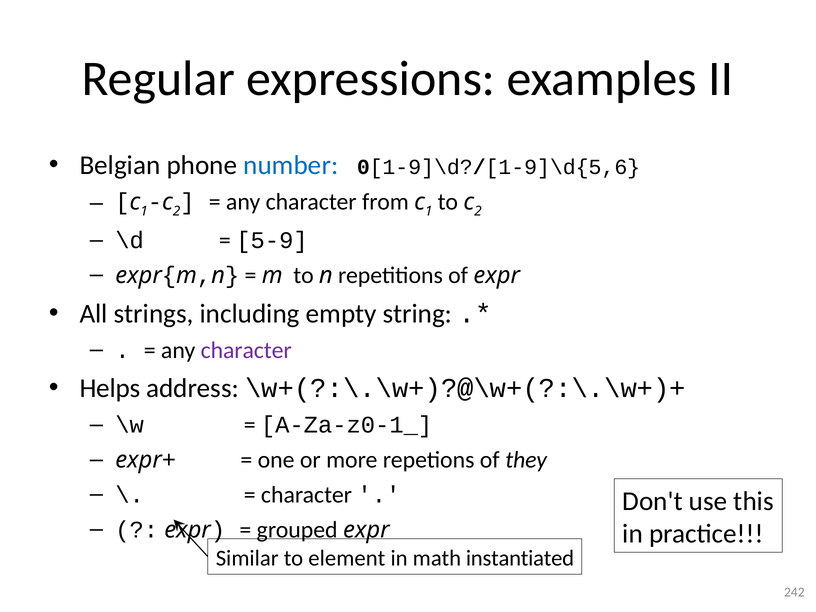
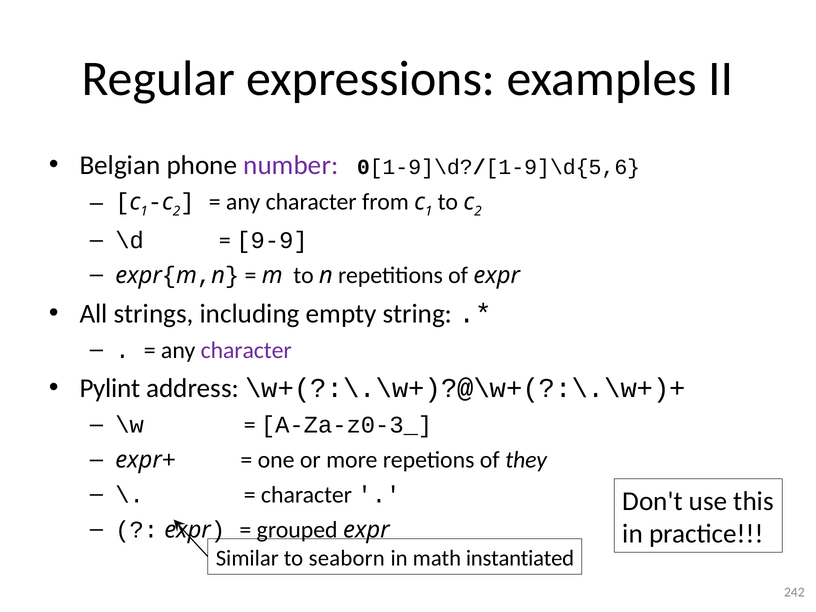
number colour: blue -> purple (291, 165)
5-9: 5-9 -> 9-9 (272, 241)
Helps: Helps -> Pylint (110, 388)
A-Za-z0-1_: A-Za-z0-1_ -> A-Za-z0-3_ (347, 425)
element: element -> seaborn (347, 558)
